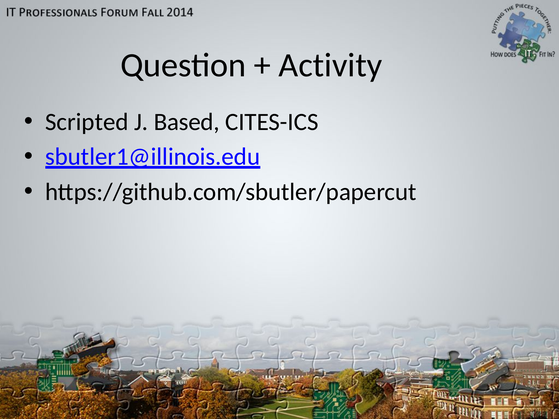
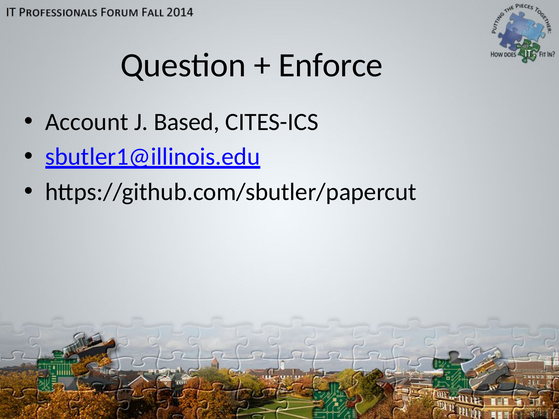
Activity: Activity -> Enforce (331, 65)
Scripted: Scripted -> Account (87, 122)
